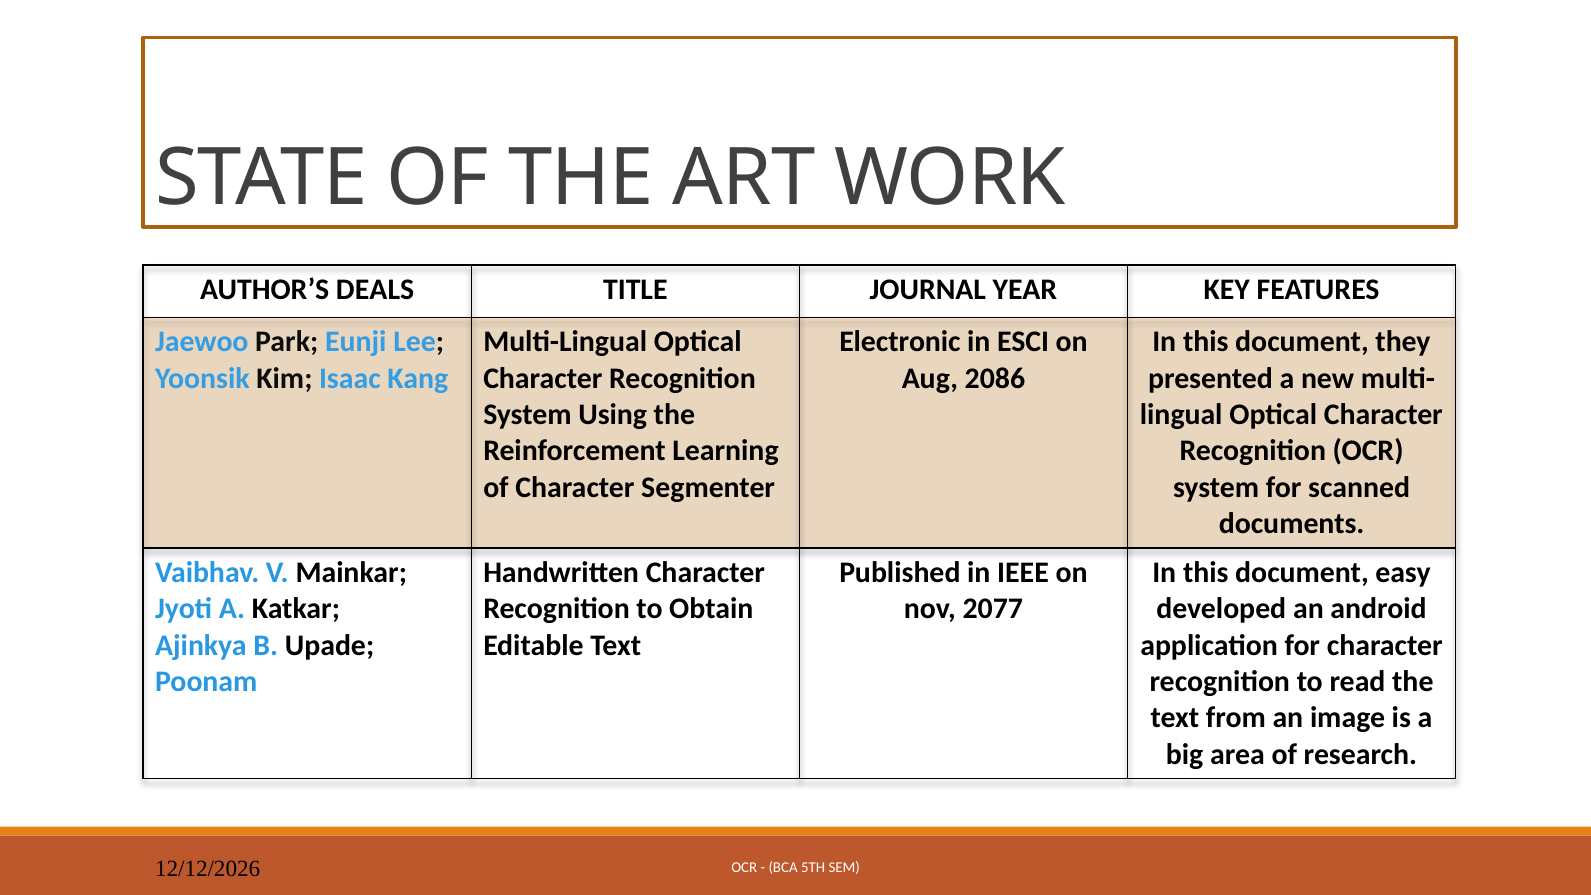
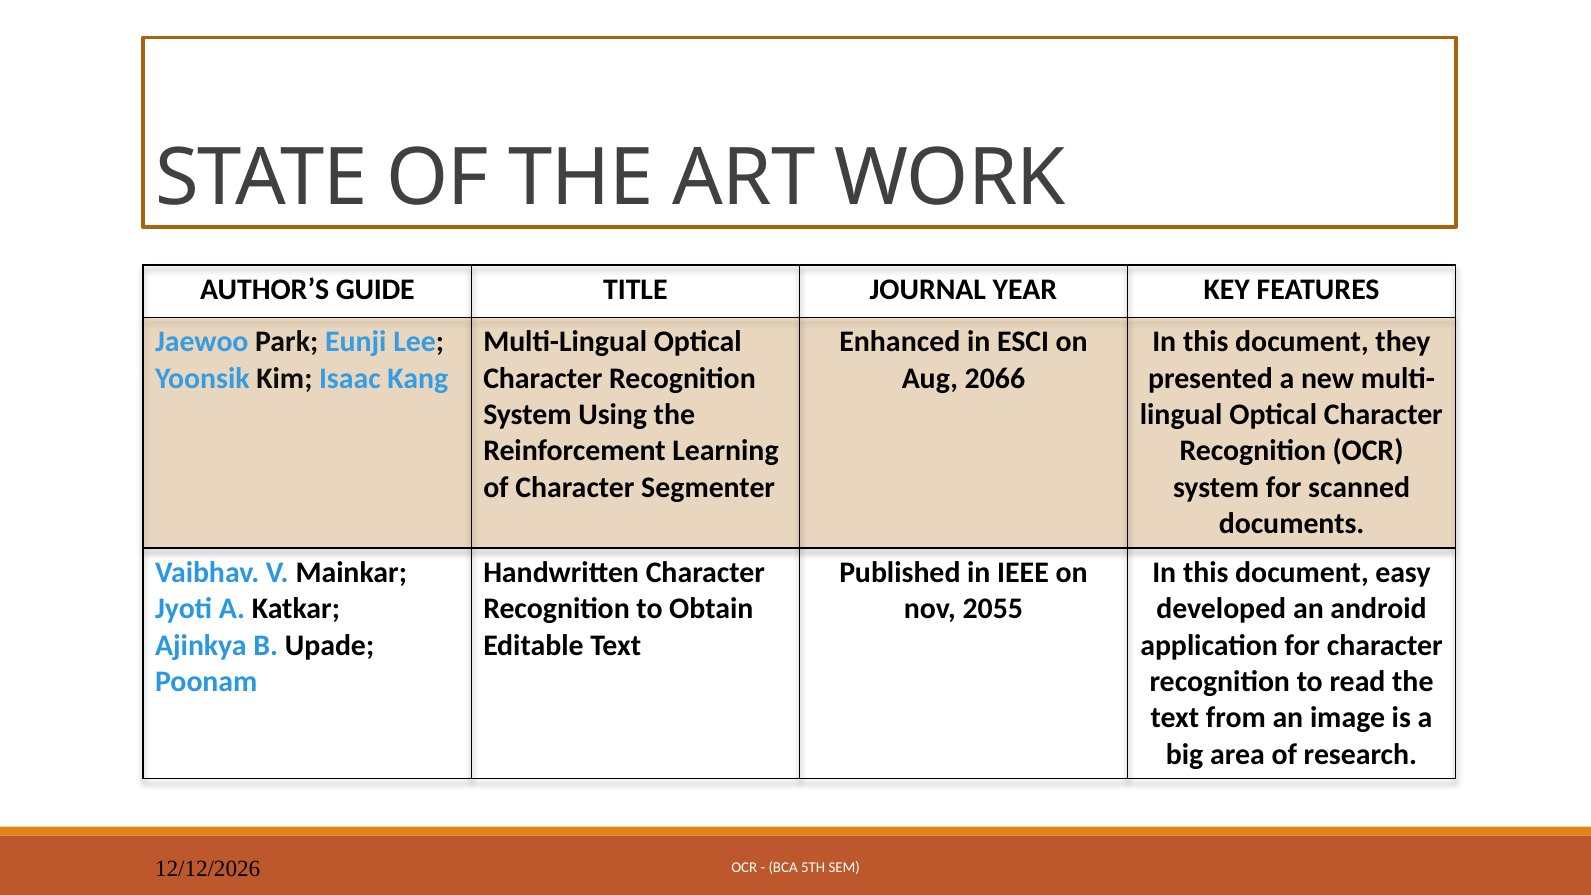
DEALS: DEALS -> GUIDE (375, 289)
Electronic: Electronic -> Enhanced (900, 342)
2086: 2086 -> 2066 (995, 378)
2077: 2077 -> 2055 (993, 609)
